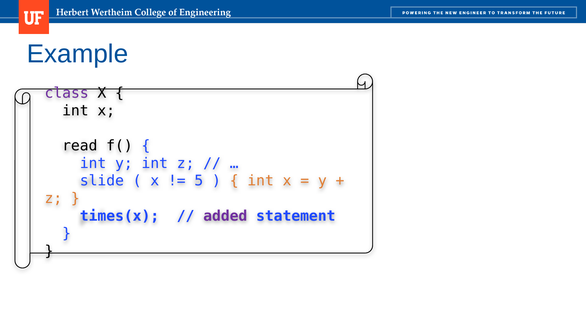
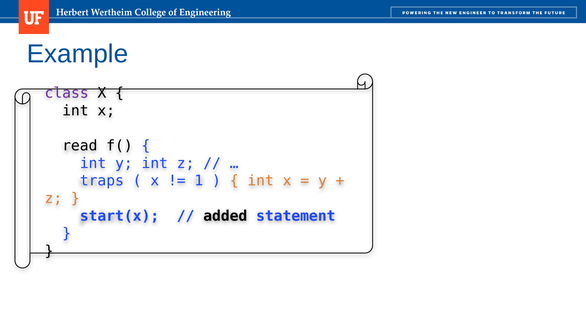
slide: slide -> traps (102, 181)
5: 5 -> 1 (199, 181)
times(x: times(x -> start(x (120, 216)
added colour: purple -> black (225, 216)
